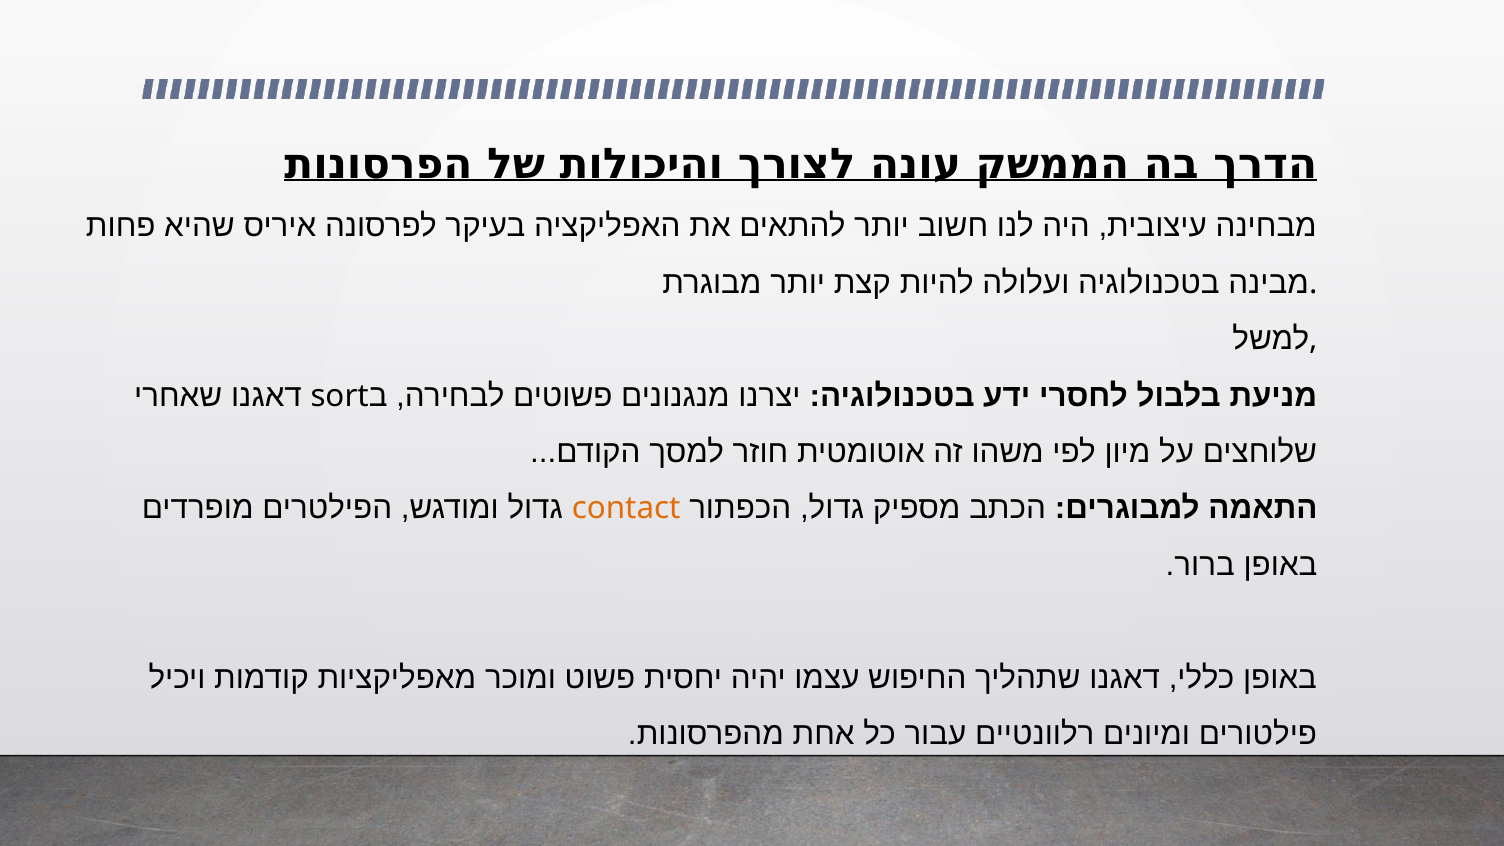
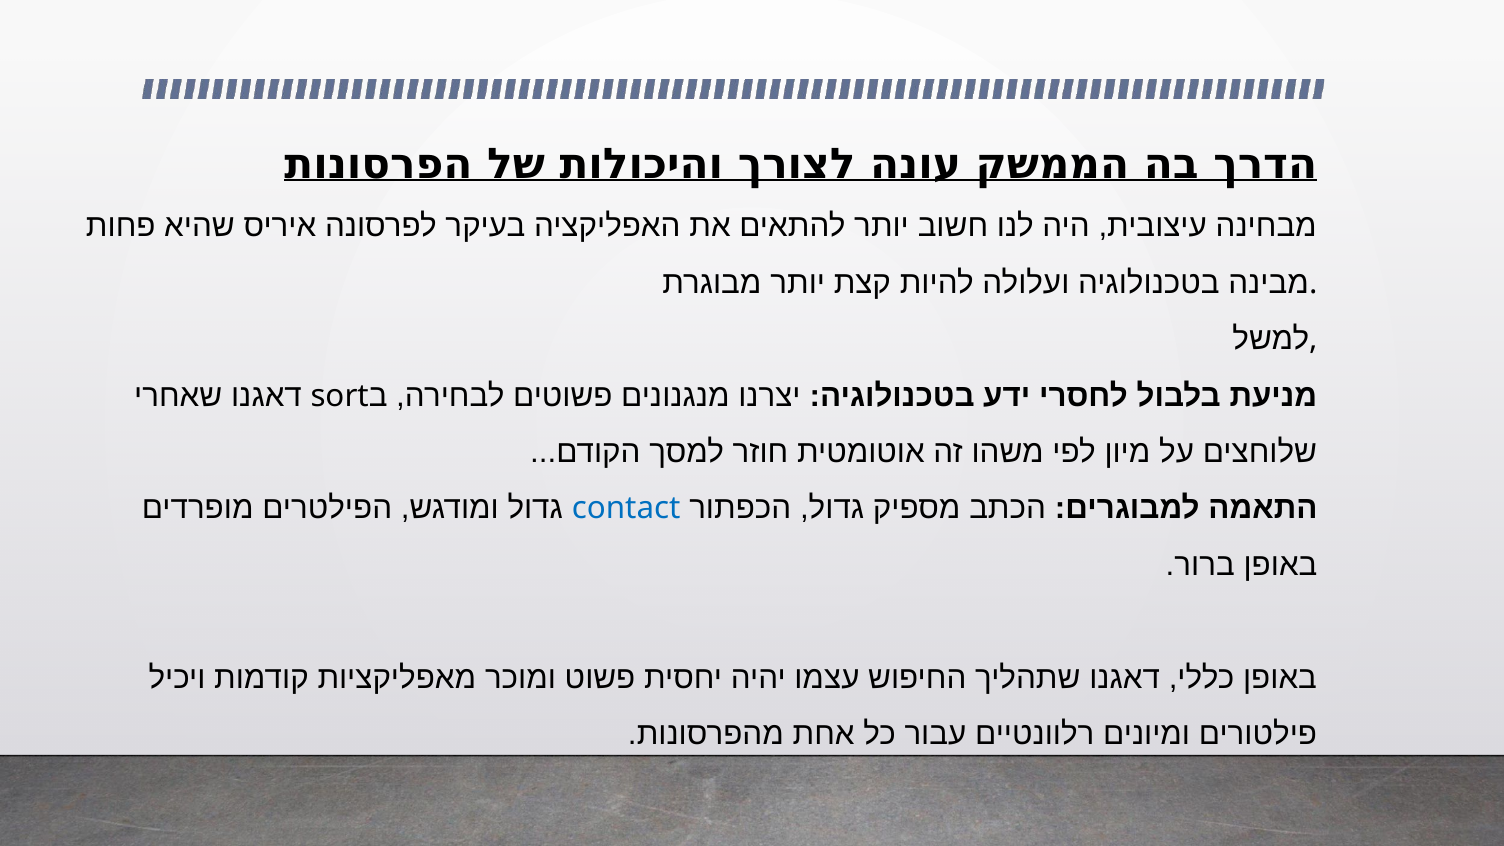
contact colour: orange -> blue (626, 509)
